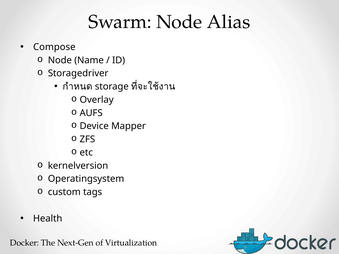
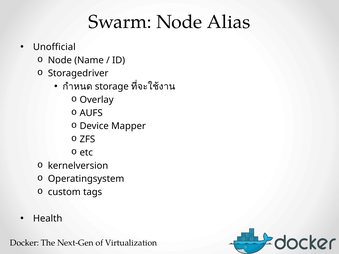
Compose: Compose -> Unofficial (54, 47)
